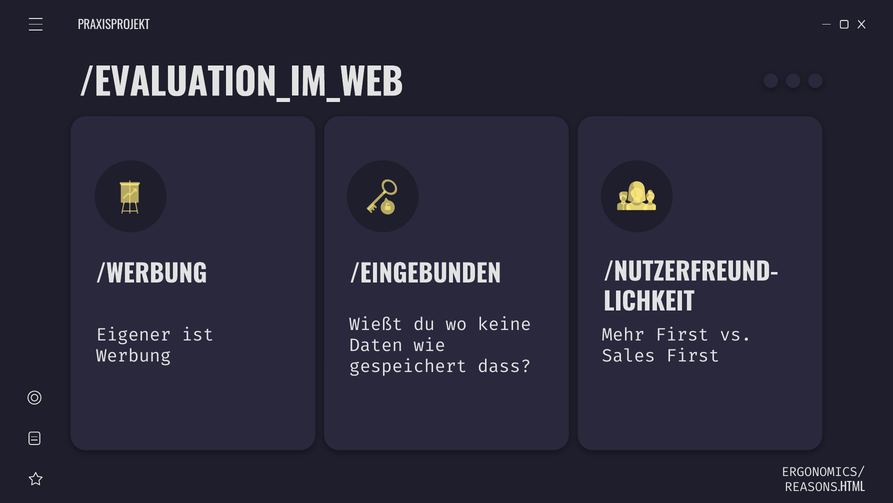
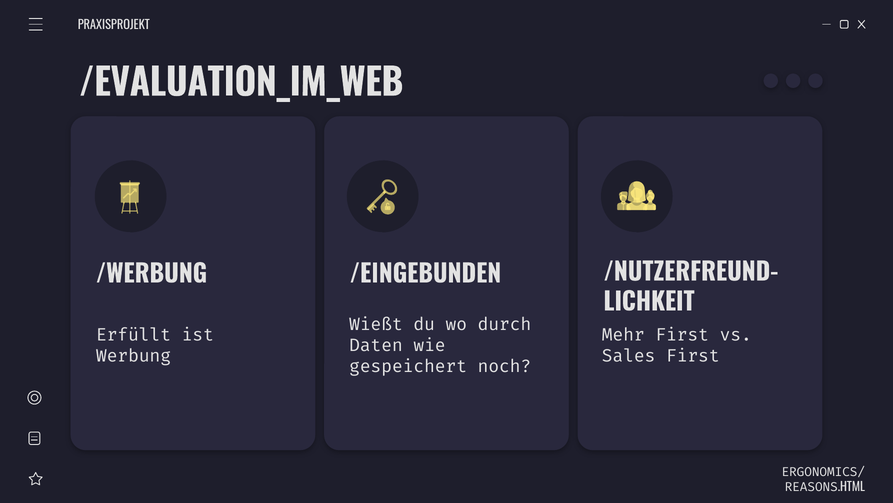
keine: keine -> durch (504, 324)
Eigener: Eigener -> Erfüllt (134, 335)
dass: dass -> noch (504, 366)
